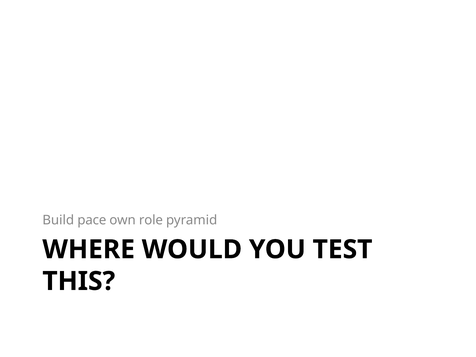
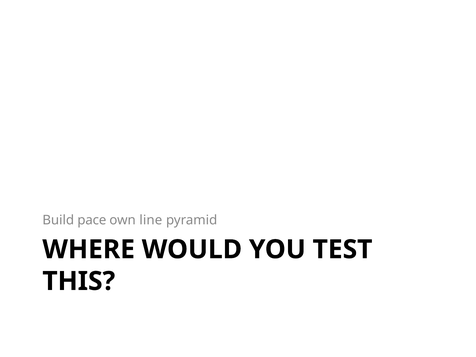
role: role -> line (151, 220)
